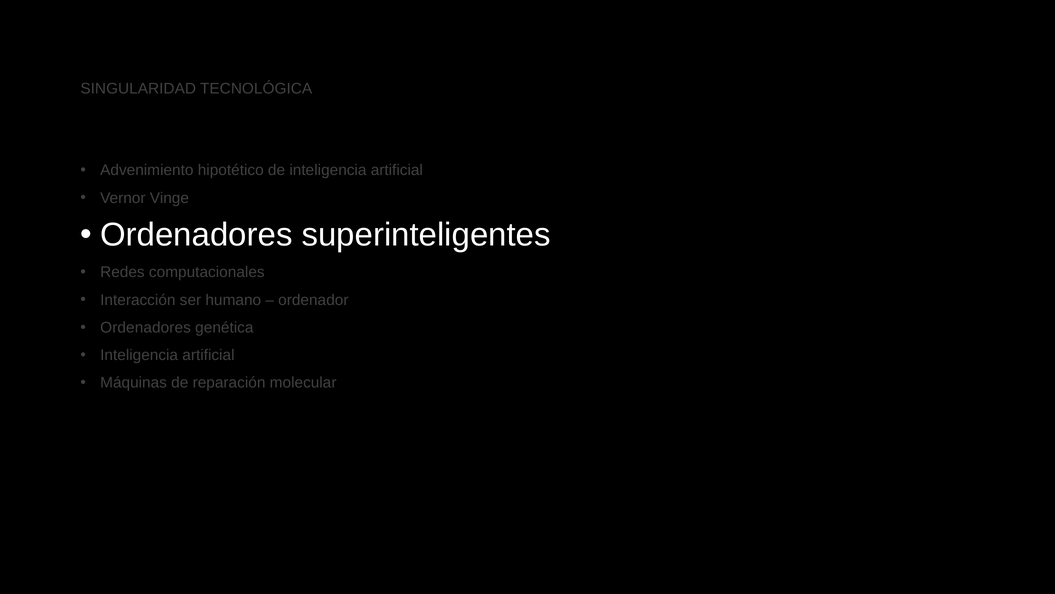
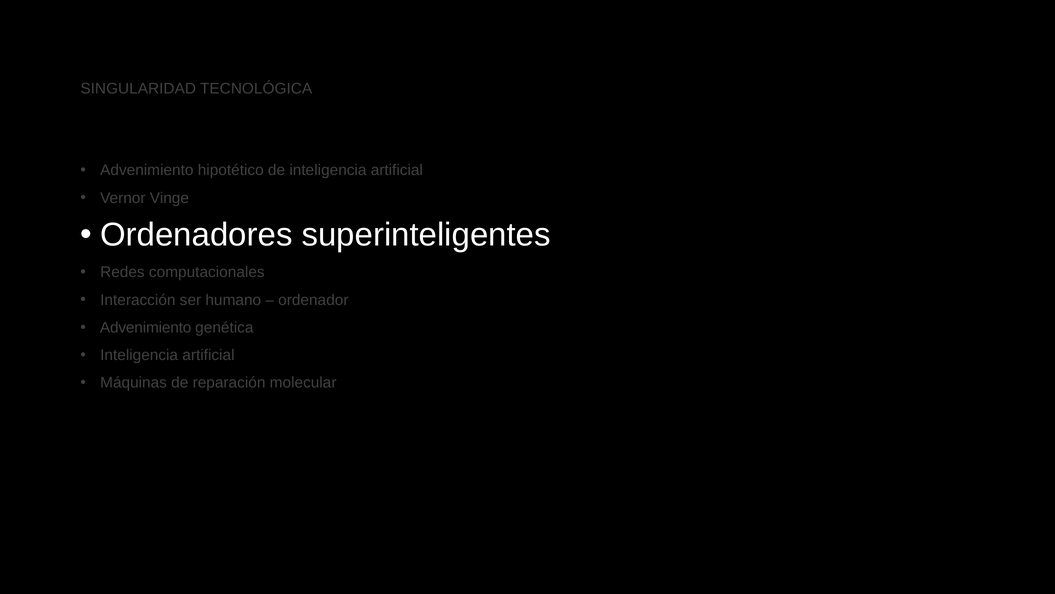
Ordenadores: Ordenadores -> Advenimiento (146, 327)
